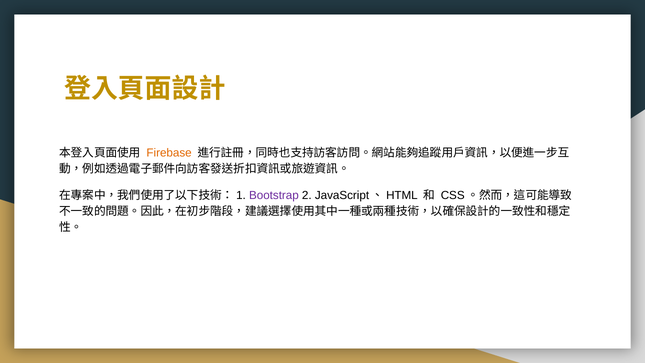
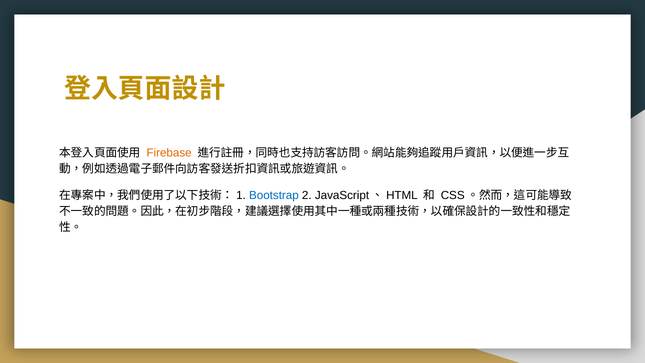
Bootstrap colour: purple -> blue (274, 195)
